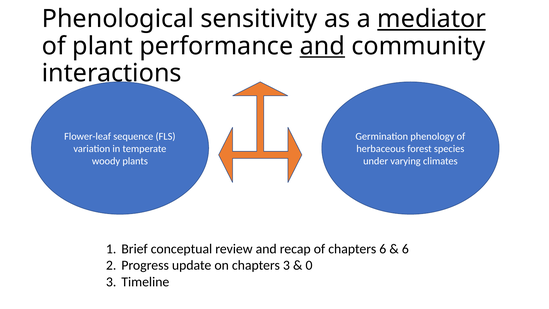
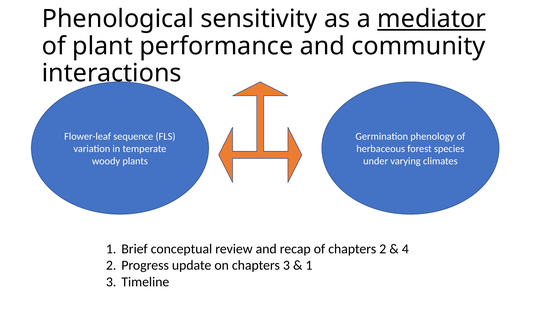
and underline: present -> none (322, 46)
chapters 6: 6 -> 2 (383, 249)
6: 6 -> 4 (405, 249)
0: 0 -> 1 (309, 265)
